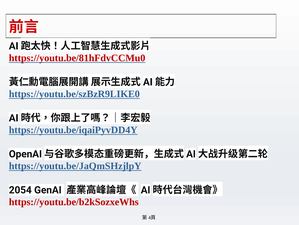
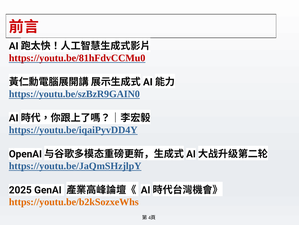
https://youtu.be/szBzR9LIKE0: https://youtu.be/szBzR9LIKE0 -> https://youtu.be/szBzR9GAIN0 (74, 94)
2054: 2054 -> 2025 (20, 189)
https://youtu.be/b2kSozxeWhs colour: red -> orange (74, 201)
